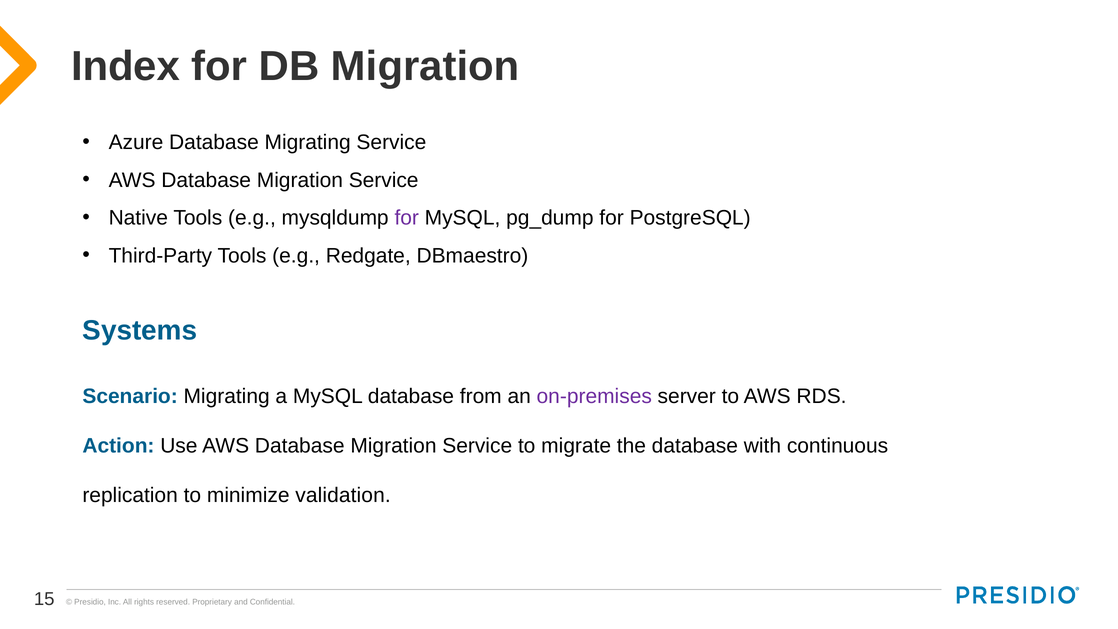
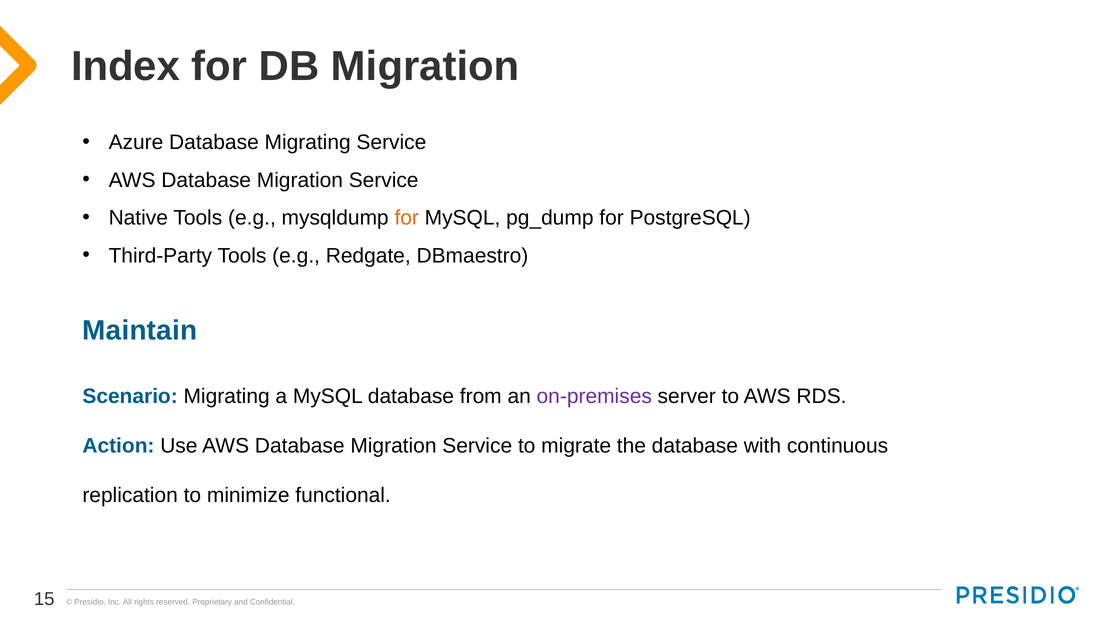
for colour: purple -> orange (407, 218)
Systems: Systems -> Maintain (140, 331)
validation: validation -> functional (343, 495)
